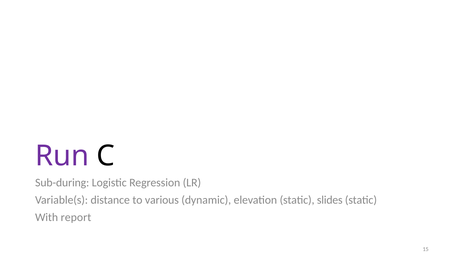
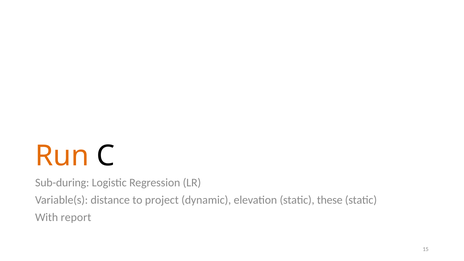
Run colour: purple -> orange (62, 156)
various: various -> project (162, 200)
slides: slides -> these (330, 200)
